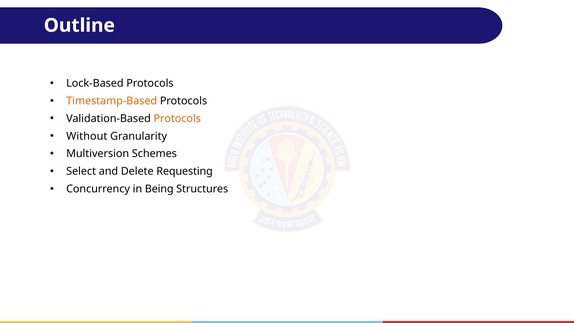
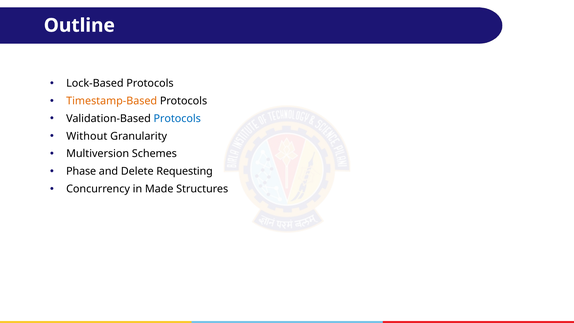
Protocols colour: orange -> blue (177, 118)
Select: Select -> Phase (81, 171)
Being: Being -> Made (159, 189)
